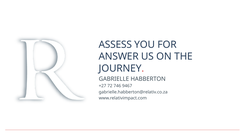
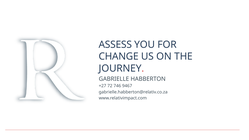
ANSWER: ANSWER -> CHANGE (119, 57)
